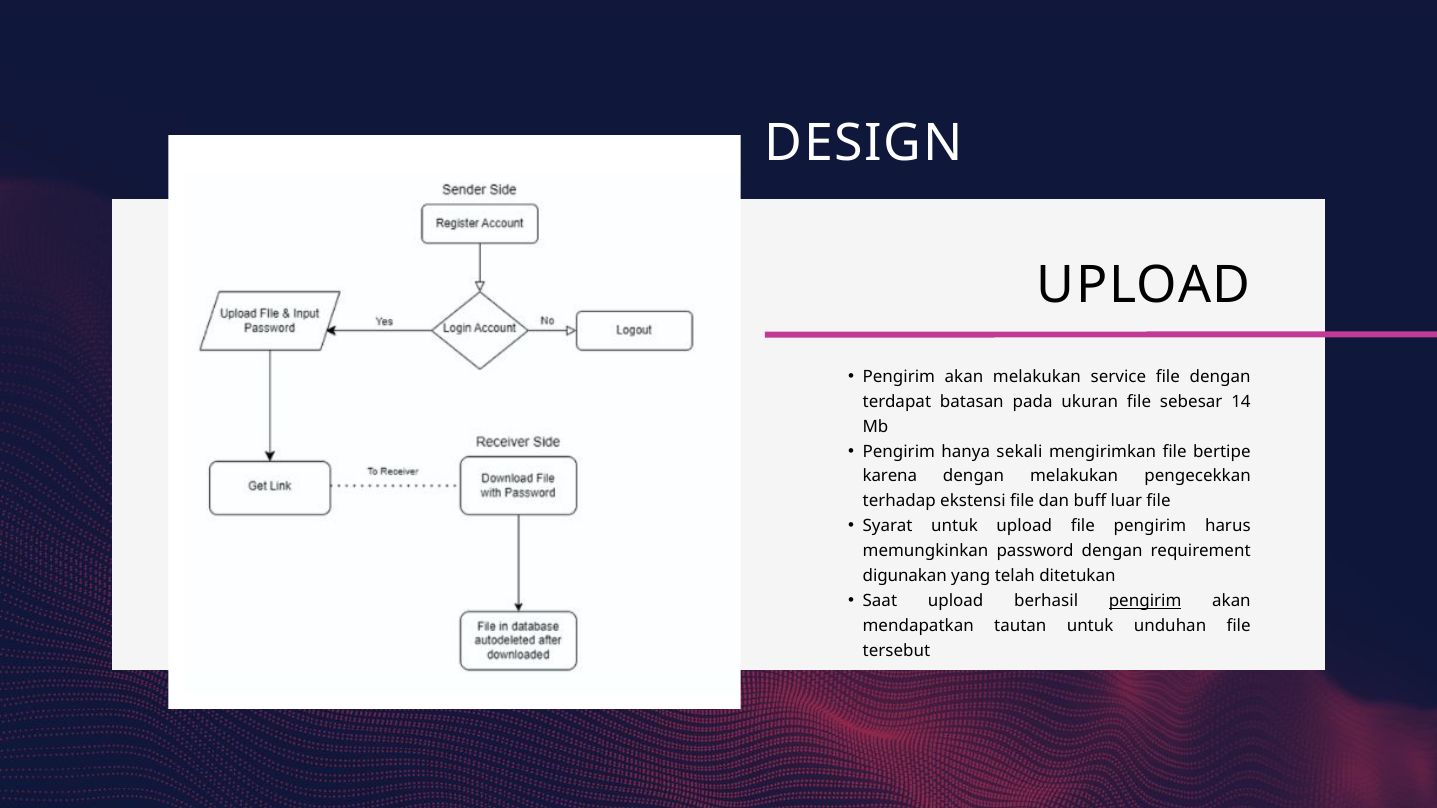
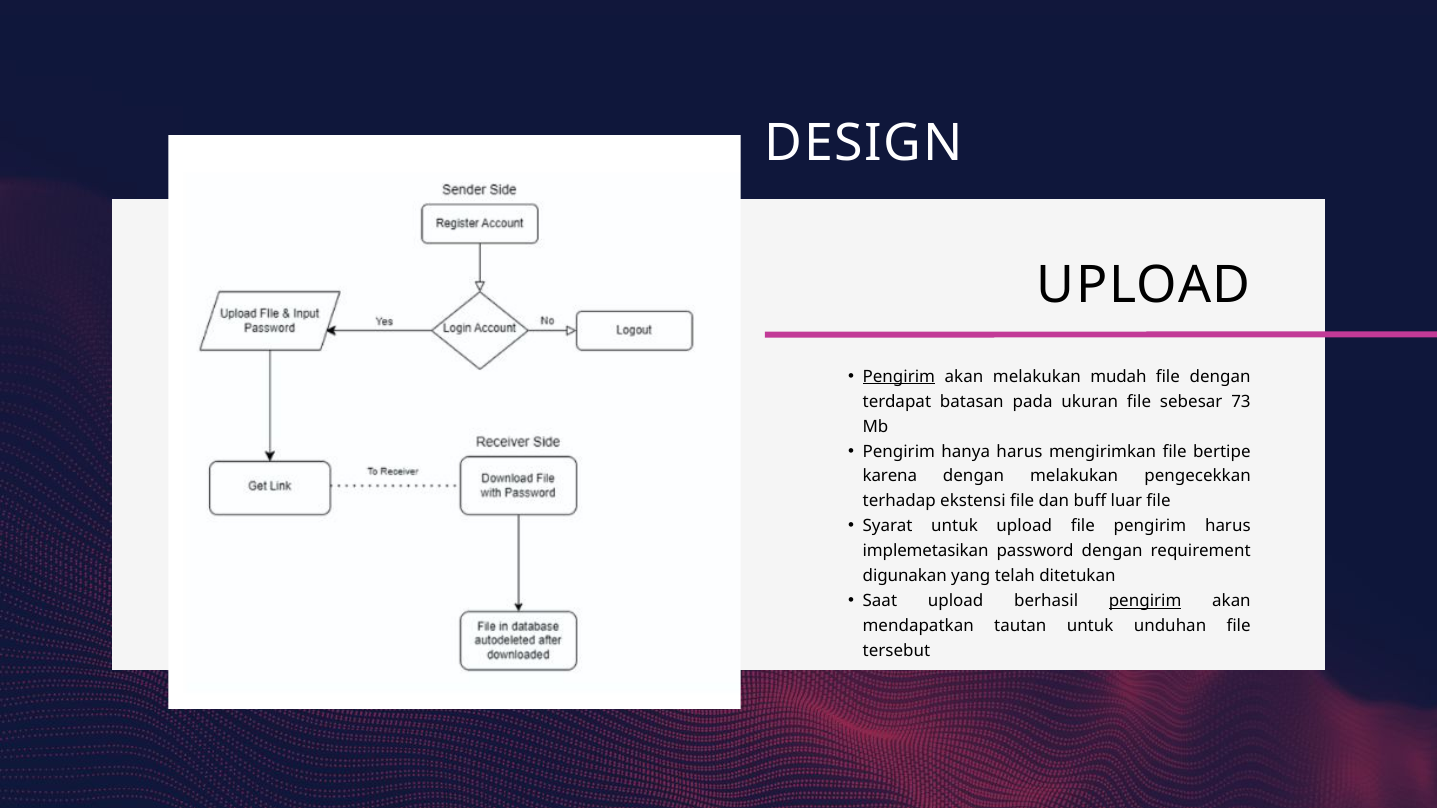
Pengirim underline: none -> present (899, 377)
service: service -> mudah (1118, 377)
14: 14 -> 73 (1241, 402)
hanya sekali: sekali -> harus (1019, 452)
memungkinkan: memungkinkan -> implemetasikan (926, 551)
